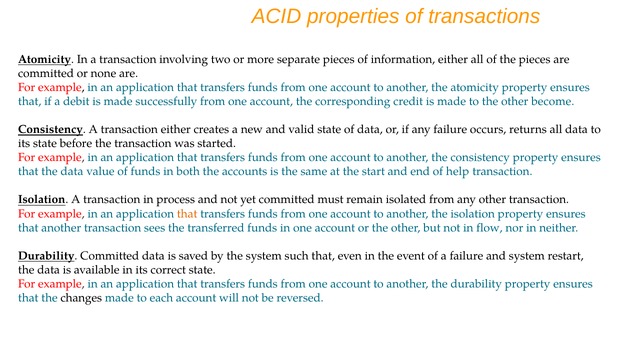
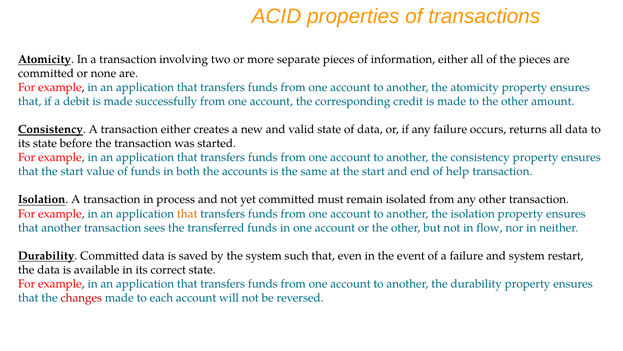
become: become -> amount (553, 101)
that the data: data -> start (72, 171)
changes colour: black -> red (81, 297)
